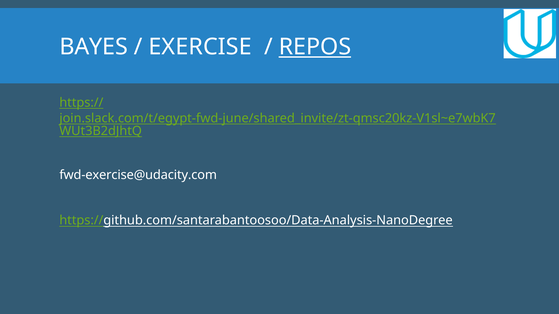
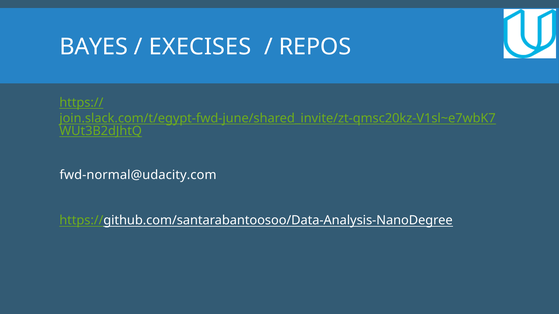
EXERCISE: EXERCISE -> EXECISES (200, 47)
REPOS underline: present -> none (315, 47)
fwd-exercise@udacity.com: fwd-exercise@udacity.com -> fwd-normal@udacity.com (138, 175)
